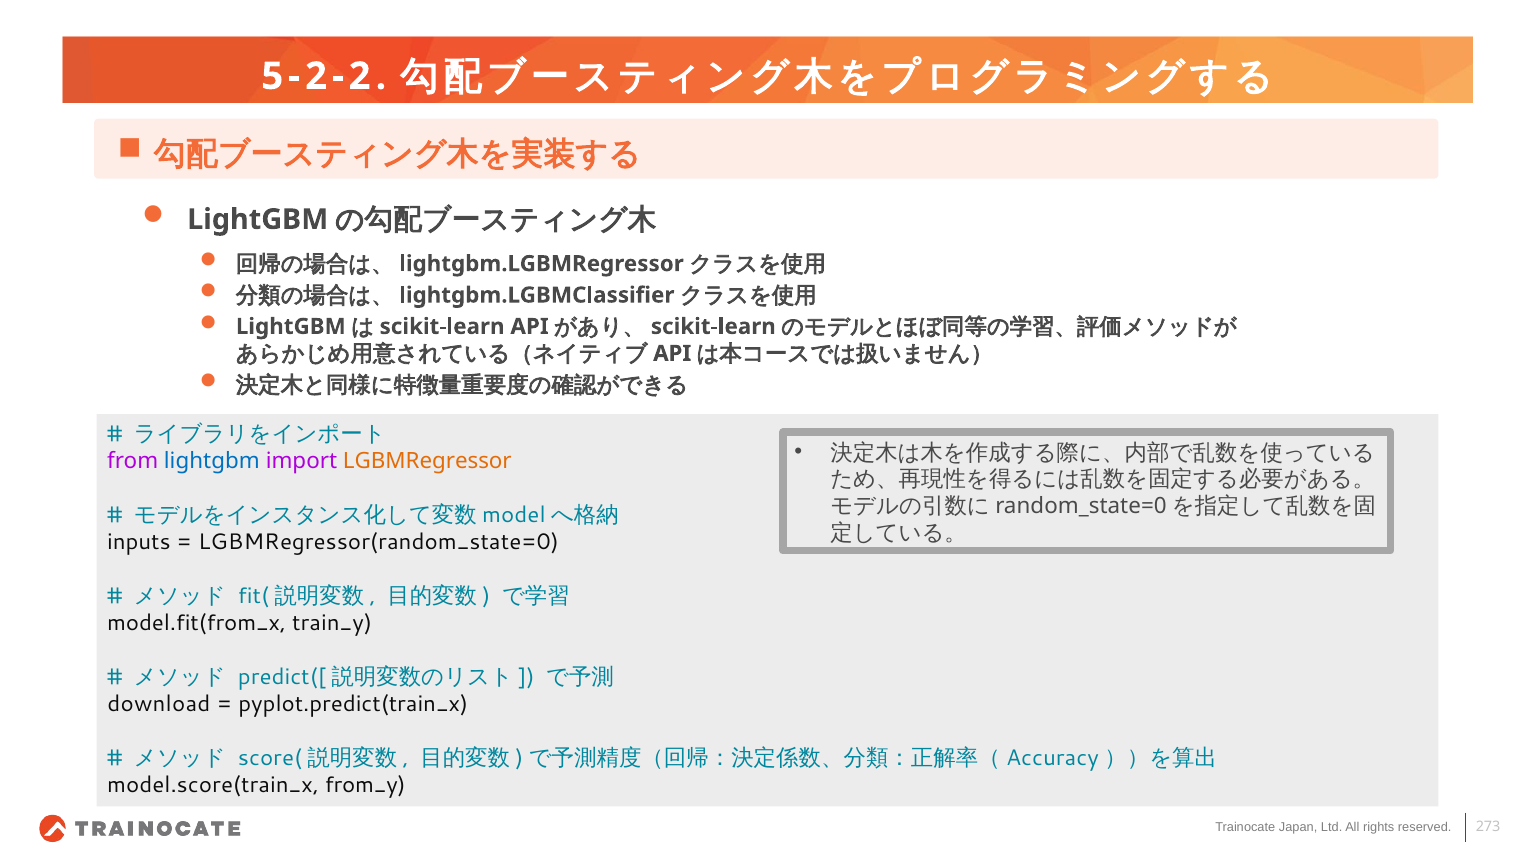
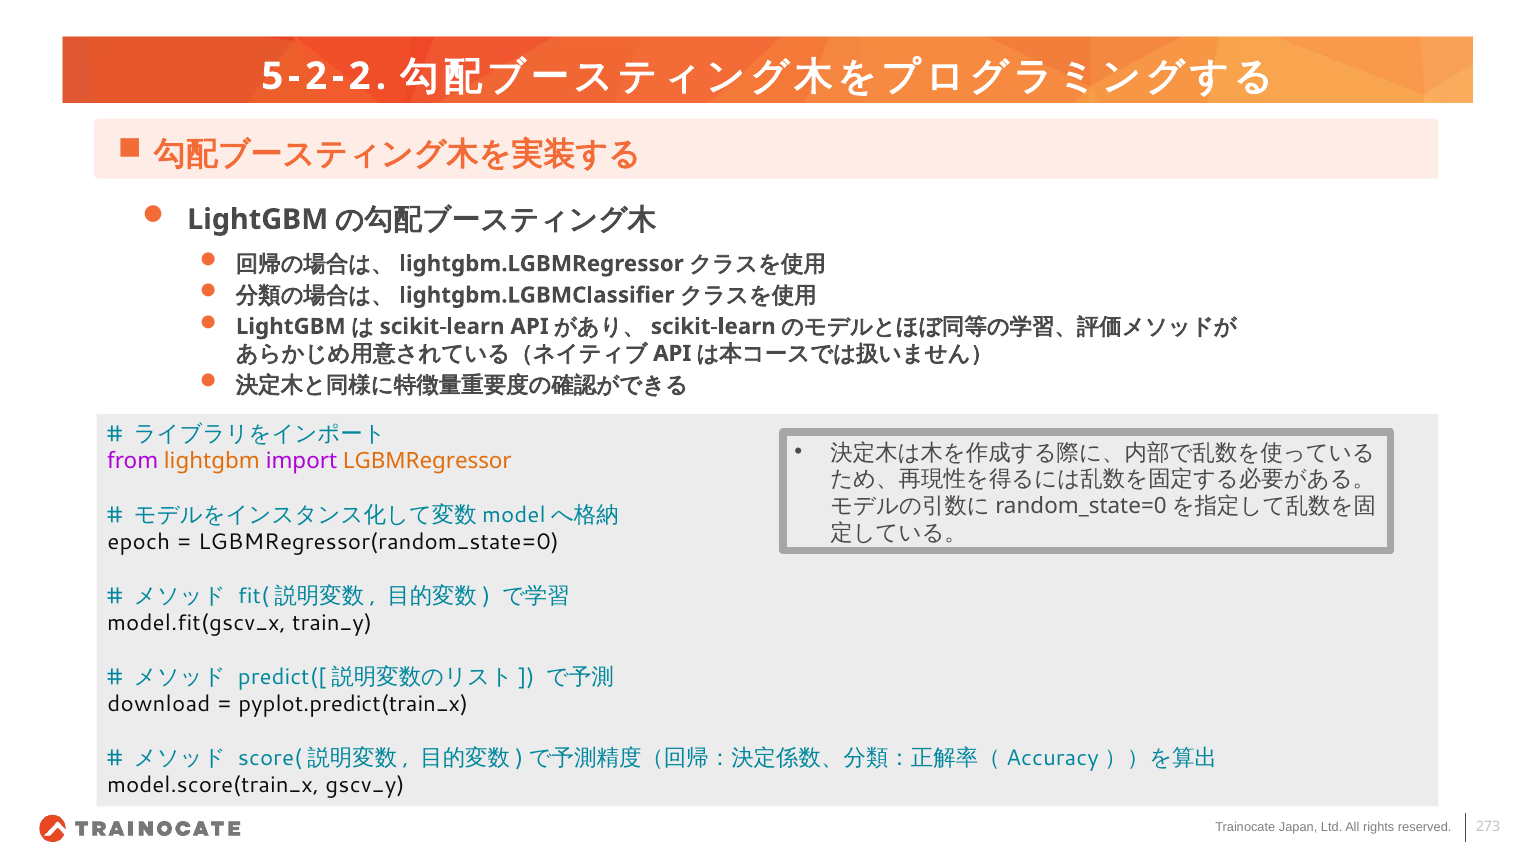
lightgbm colour: blue -> orange (212, 461)
inputs: inputs -> epoch (139, 542)
model.fit(from_x: model.fit(from_x -> model.fit(gscv_x (197, 623)
from_y: from_y -> gscv_y (365, 784)
